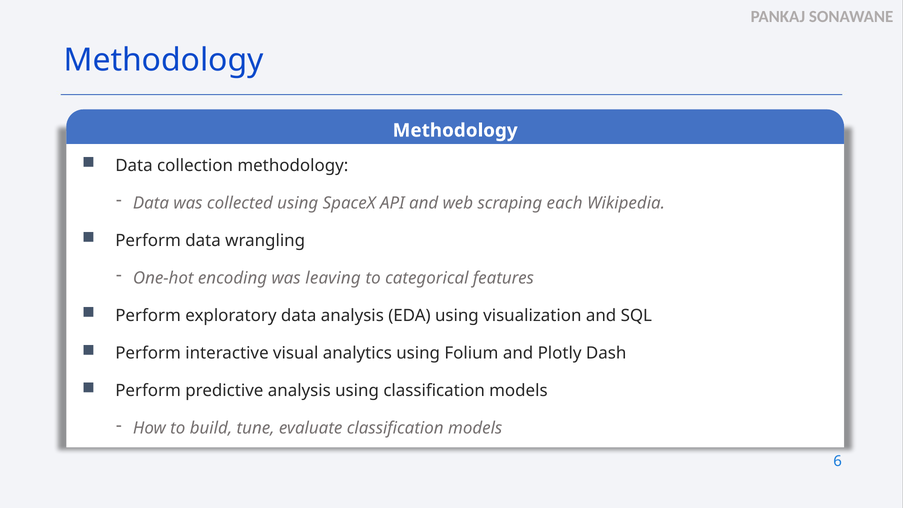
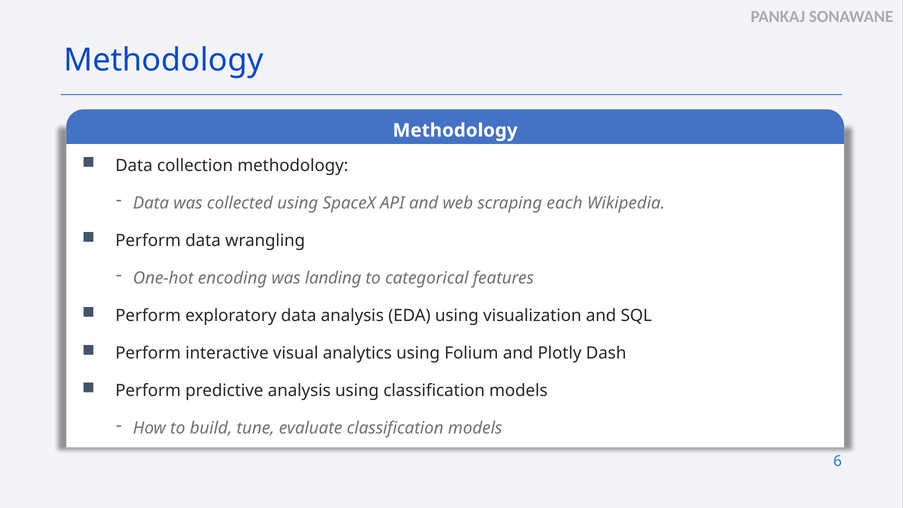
leaving: leaving -> landing (333, 278)
